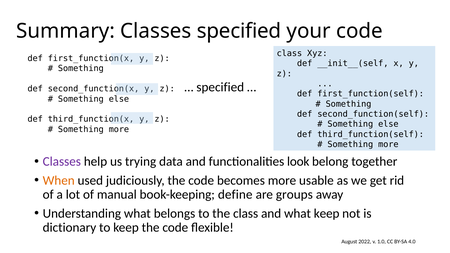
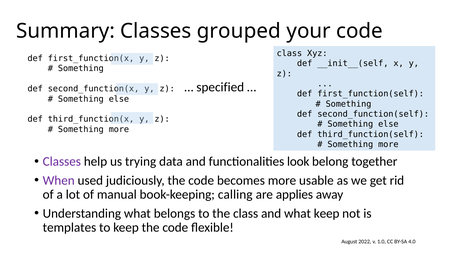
Classes specified: specified -> grouped (239, 31)
When colour: orange -> purple (59, 181)
define: define -> calling (235, 195)
groups: groups -> applies (294, 195)
dictionary: dictionary -> templates (69, 228)
